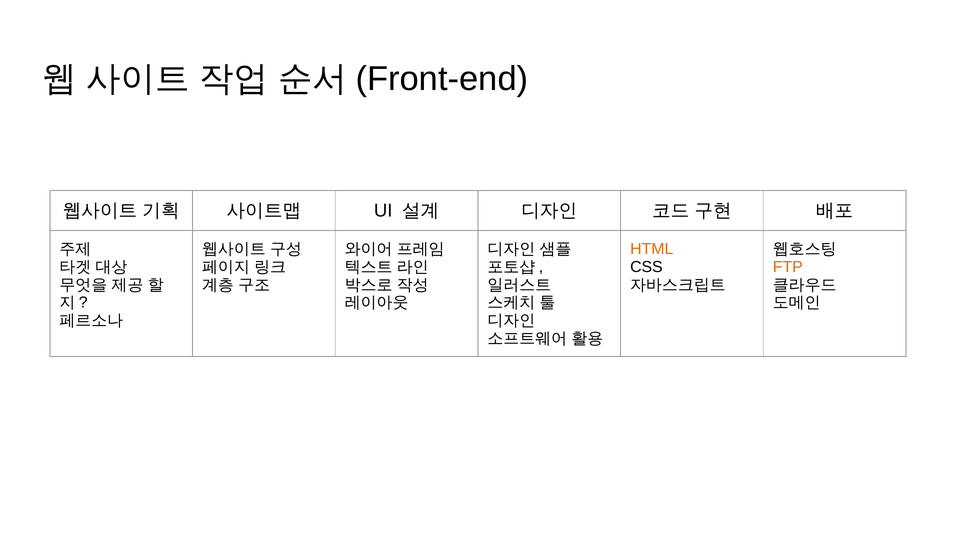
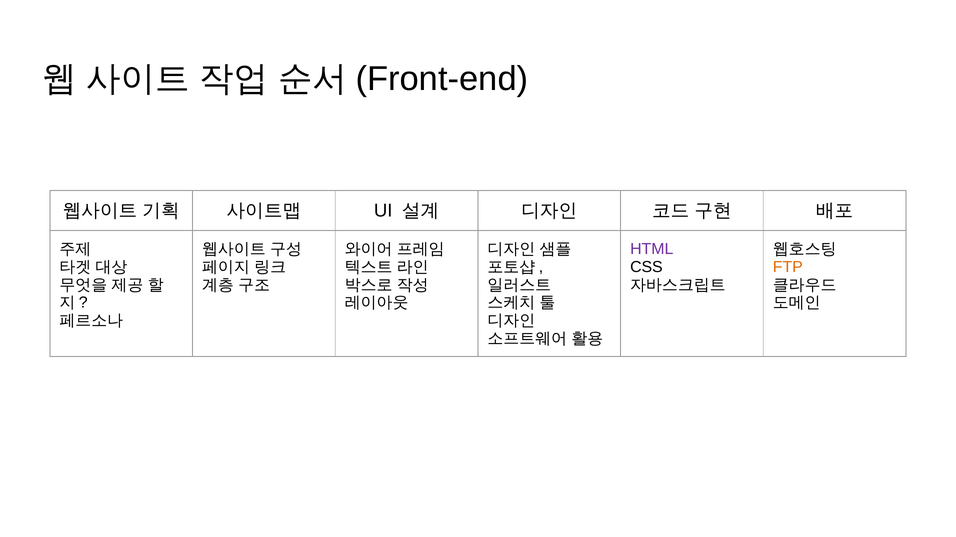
HTML colour: orange -> purple (652, 250)
